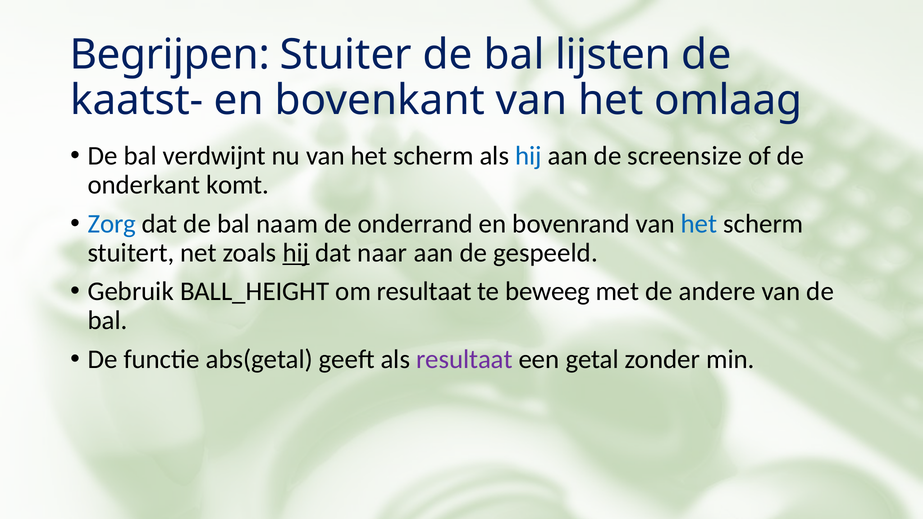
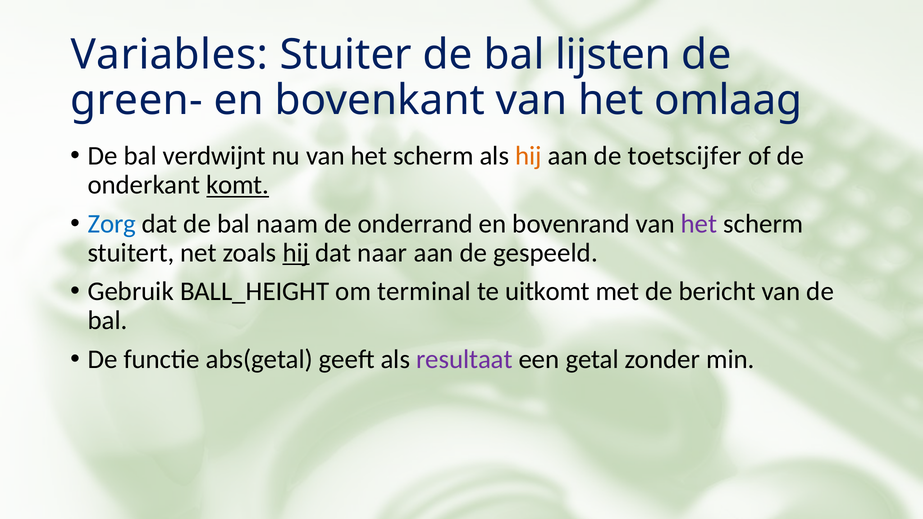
Begrijpen: Begrijpen -> Variables (169, 55)
kaatst-: kaatst- -> green- (137, 100)
hij colour: blue -> orange (529, 156)
screensize: screensize -> toetscijfer (685, 156)
komt underline: none -> present (238, 185)
het colour: blue -> purple (699, 224)
om resultaat: resultaat -> terminal (424, 292)
beweeg: beweeg -> uitkomt (548, 292)
andere: andere -> bericht (717, 292)
